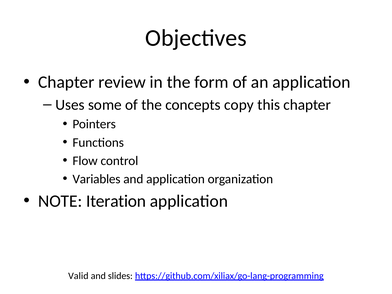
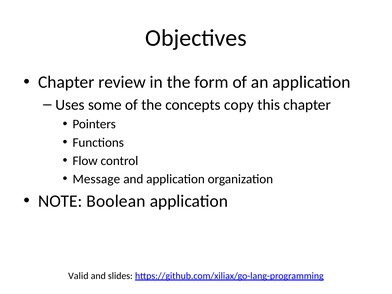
Variables: Variables -> Message (96, 179)
Iteration: Iteration -> Boolean (116, 201)
